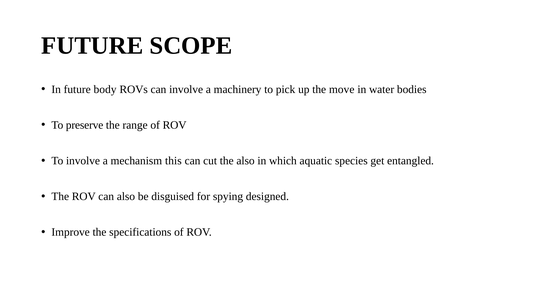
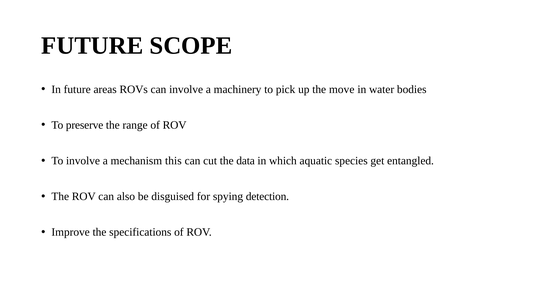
body: body -> areas (105, 89)
the also: also -> data (246, 161)
designed: designed -> detection (267, 196)
